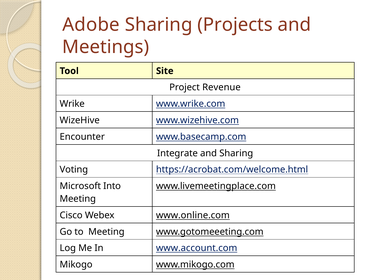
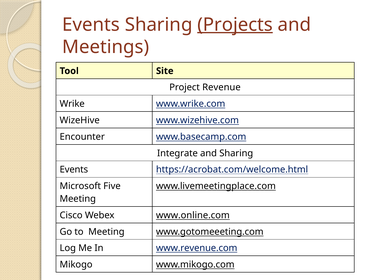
Adobe: Adobe -> Events (91, 25)
Projects underline: none -> present (235, 25)
Voting: Voting -> Events (74, 169)
Into: Into -> Five (112, 186)
www.account.com: www.account.com -> www.revenue.com (197, 248)
